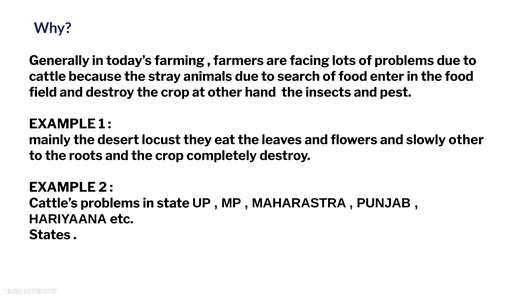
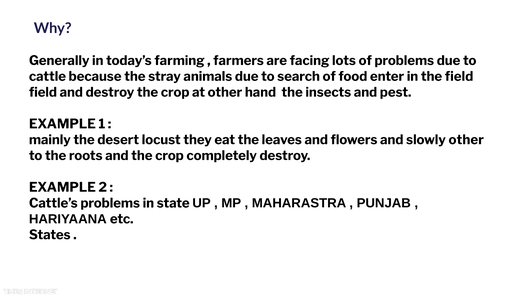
the food: food -> field (459, 76)
